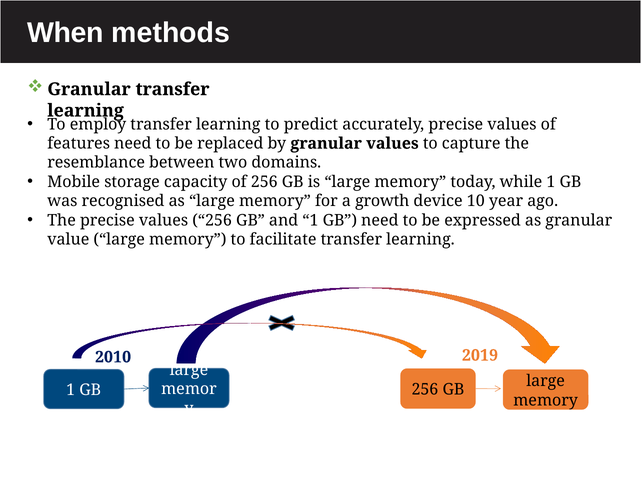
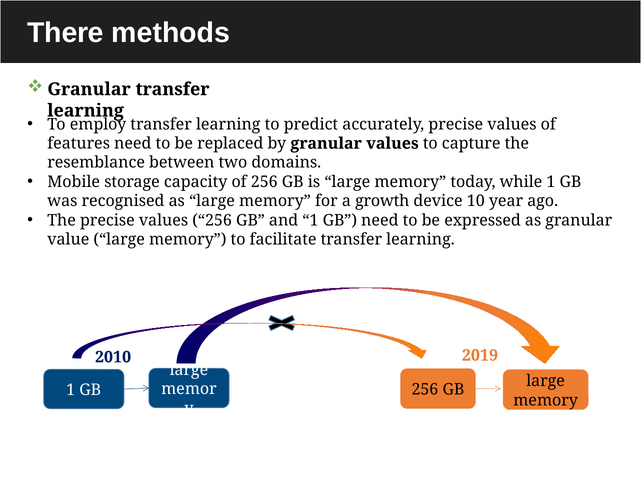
When: When -> There (66, 33)
